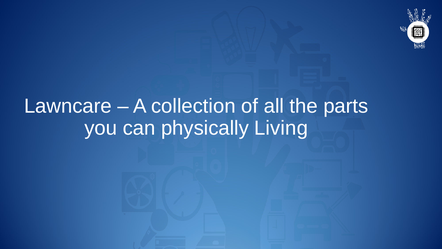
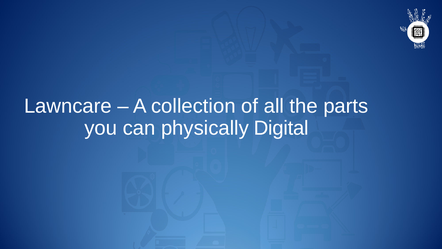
Living: Living -> Digital (281, 128)
